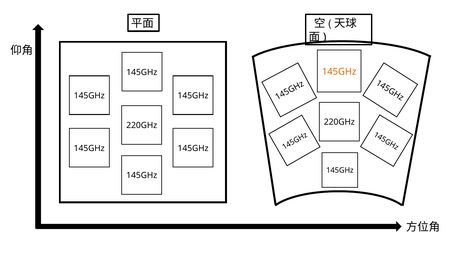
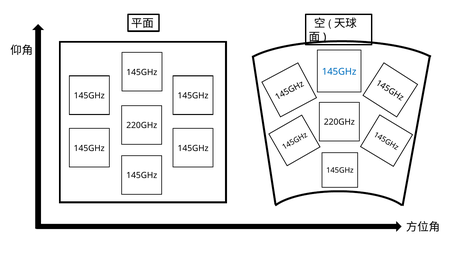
145GHz colour: orange -> blue (339, 72)
